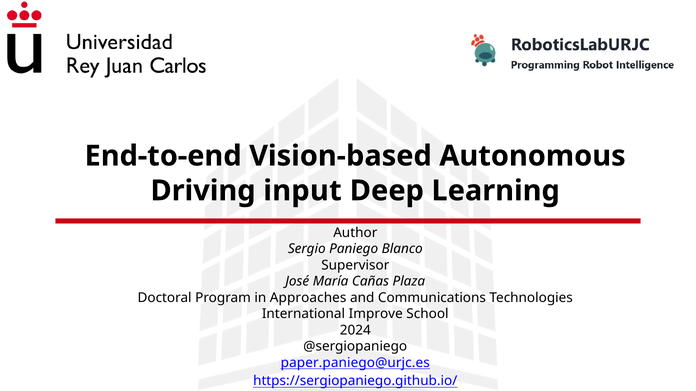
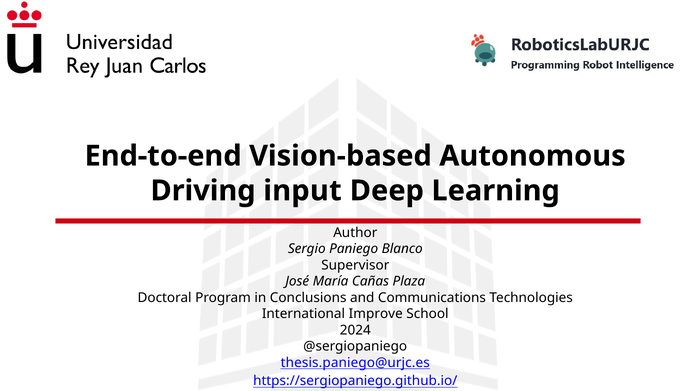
Approaches: Approaches -> Conclusions (308, 298)
paper.paniego@urjc.es: paper.paniego@urjc.es -> thesis.paniego@urjc.es (355, 363)
